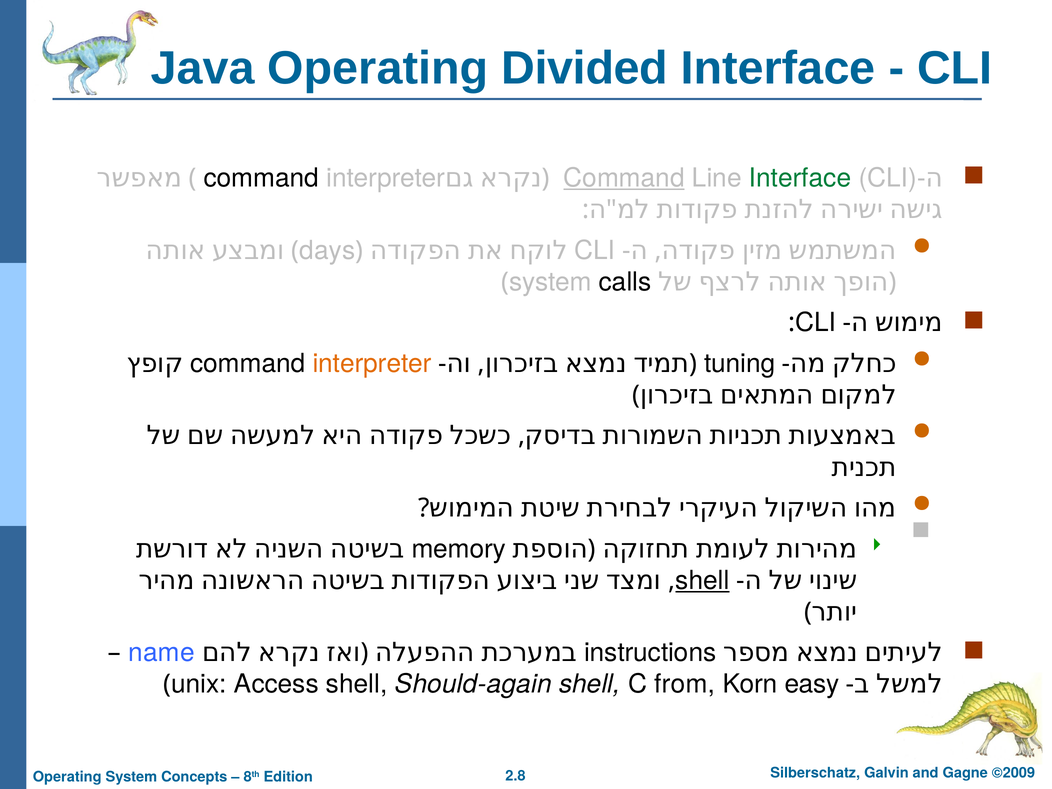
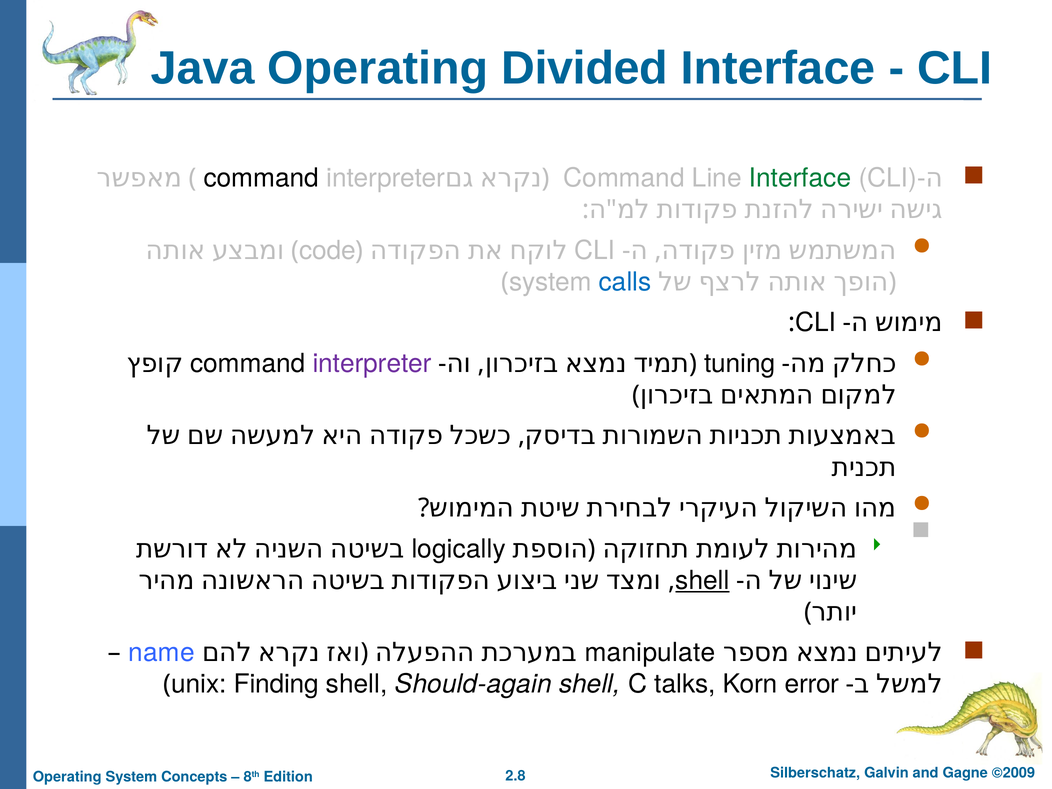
Command underline: present -> none (624, 178)
days: days -> code (327, 250)
calls colour: black -> blue (625, 282)
interpreter colour: orange -> purple (372, 363)
memory: memory -> logically (459, 549)
instructions: instructions -> manipulate (650, 653)
Access: Access -> Finding (276, 684)
from: from -> talks (685, 684)
easy: easy -> error (812, 684)
